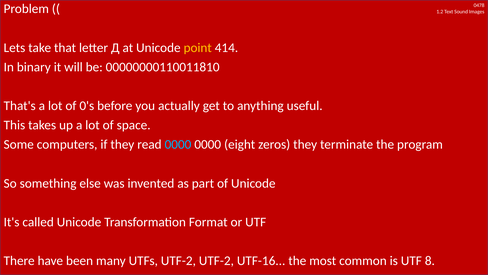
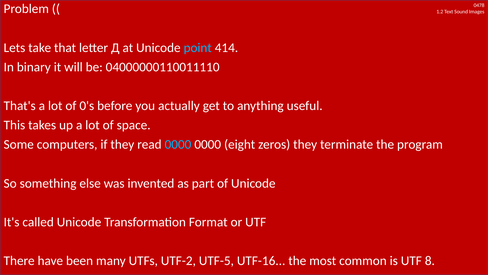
point colour: yellow -> light blue (198, 48)
00000000110011810: 00000000110011810 -> 04000000110011110 (163, 67)
UTF-2 UTF-2: UTF-2 -> UTF-5 (216, 260)
